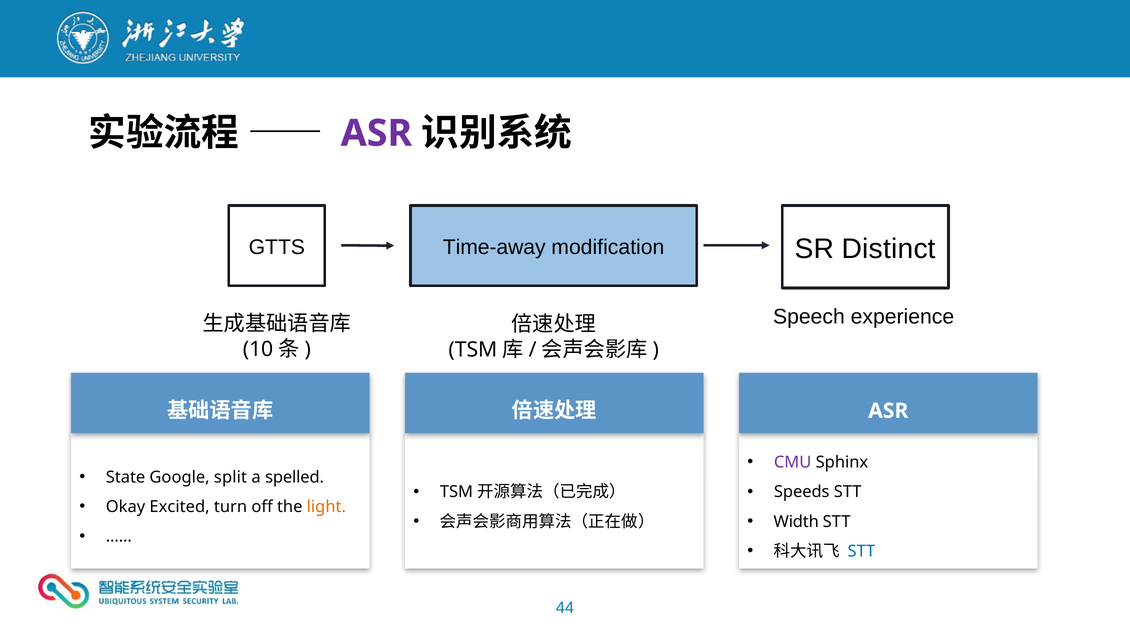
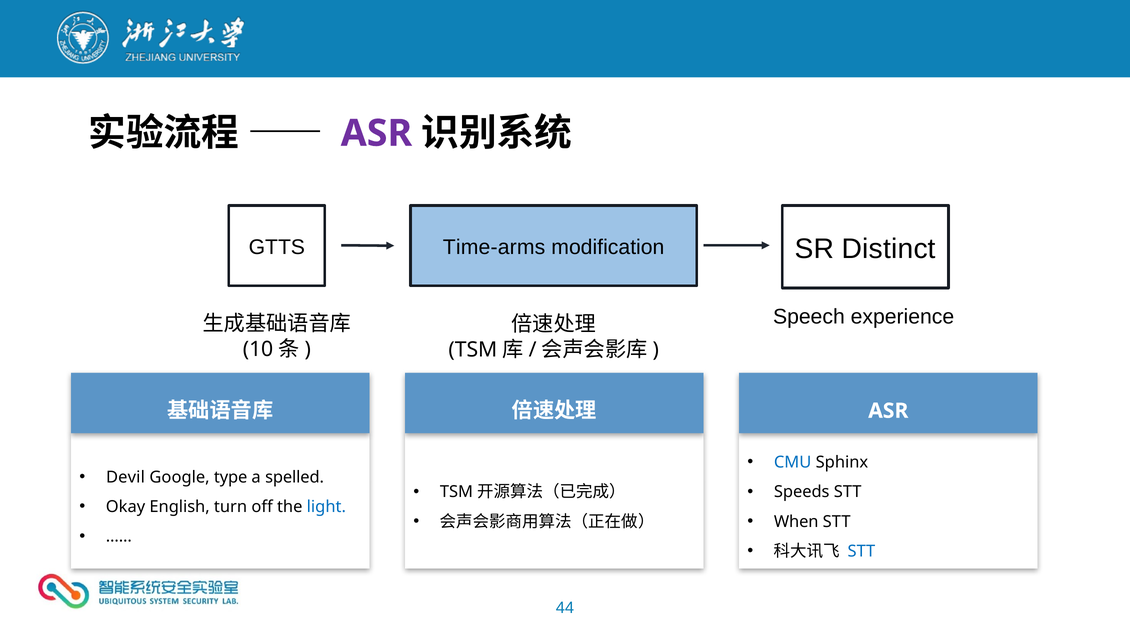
Time-away: Time-away -> Time-arms (494, 247)
CMU colour: purple -> blue (793, 462)
State: State -> Devil (125, 477)
split: split -> type (231, 477)
Excited: Excited -> English (180, 507)
light colour: orange -> blue (326, 507)
Width: Width -> When (796, 521)
